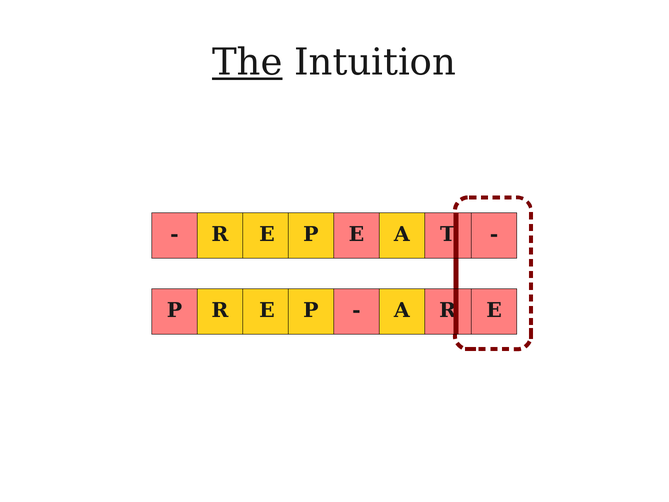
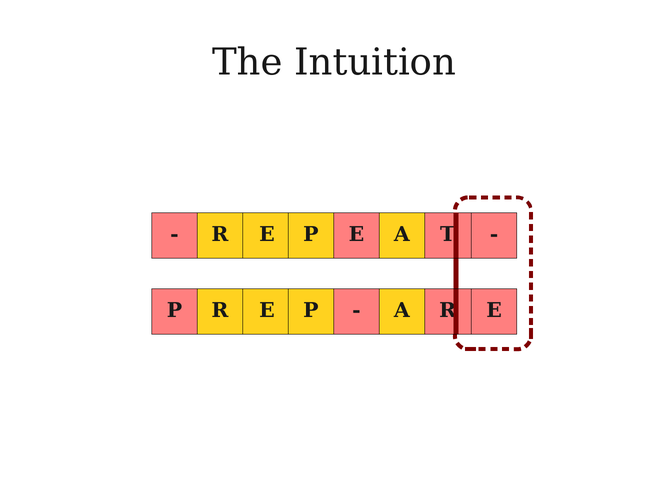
The underline: present -> none (247, 63)
